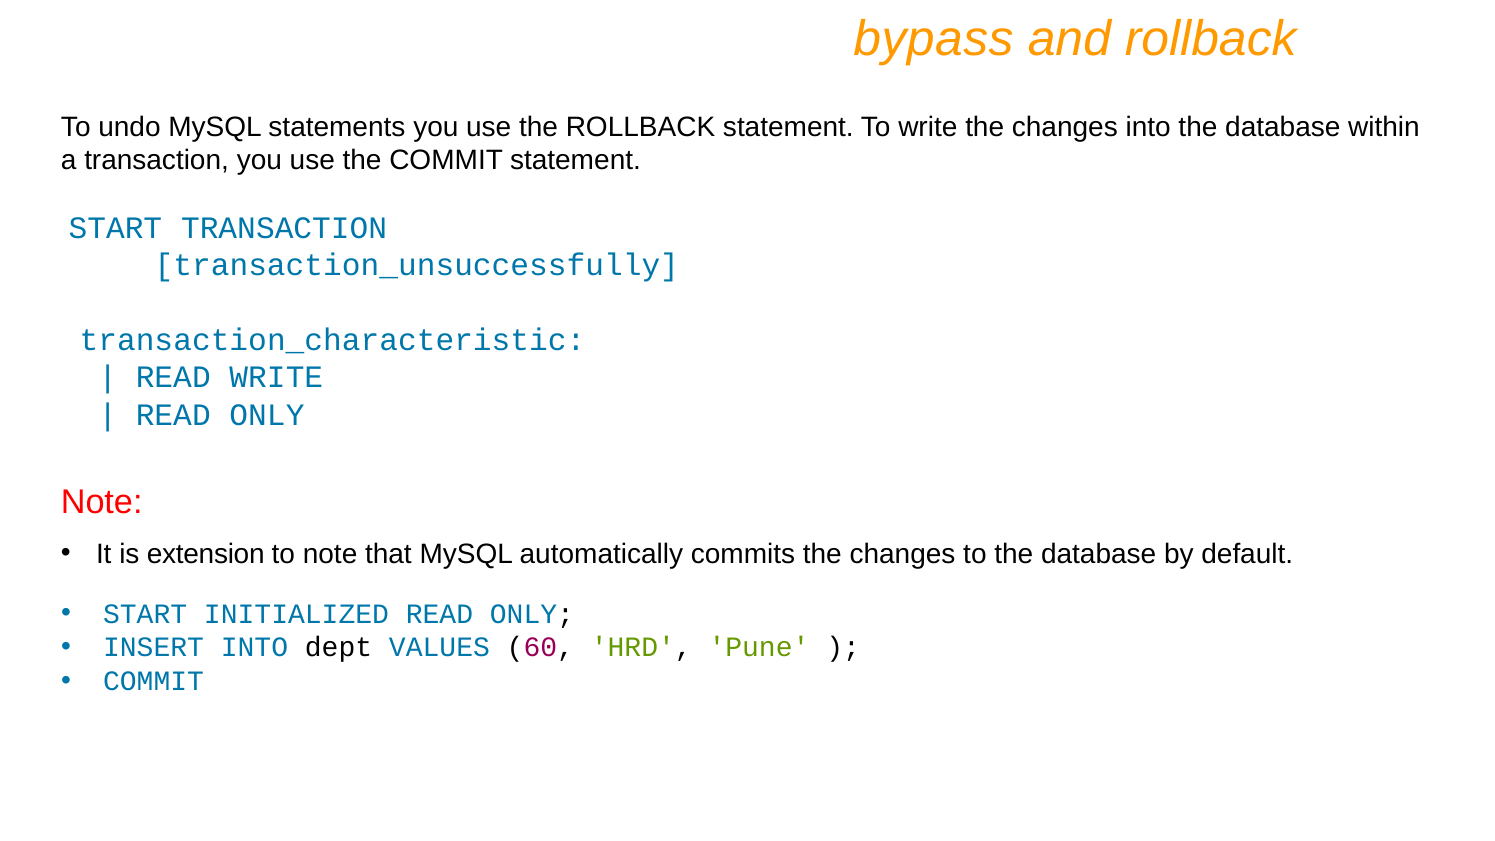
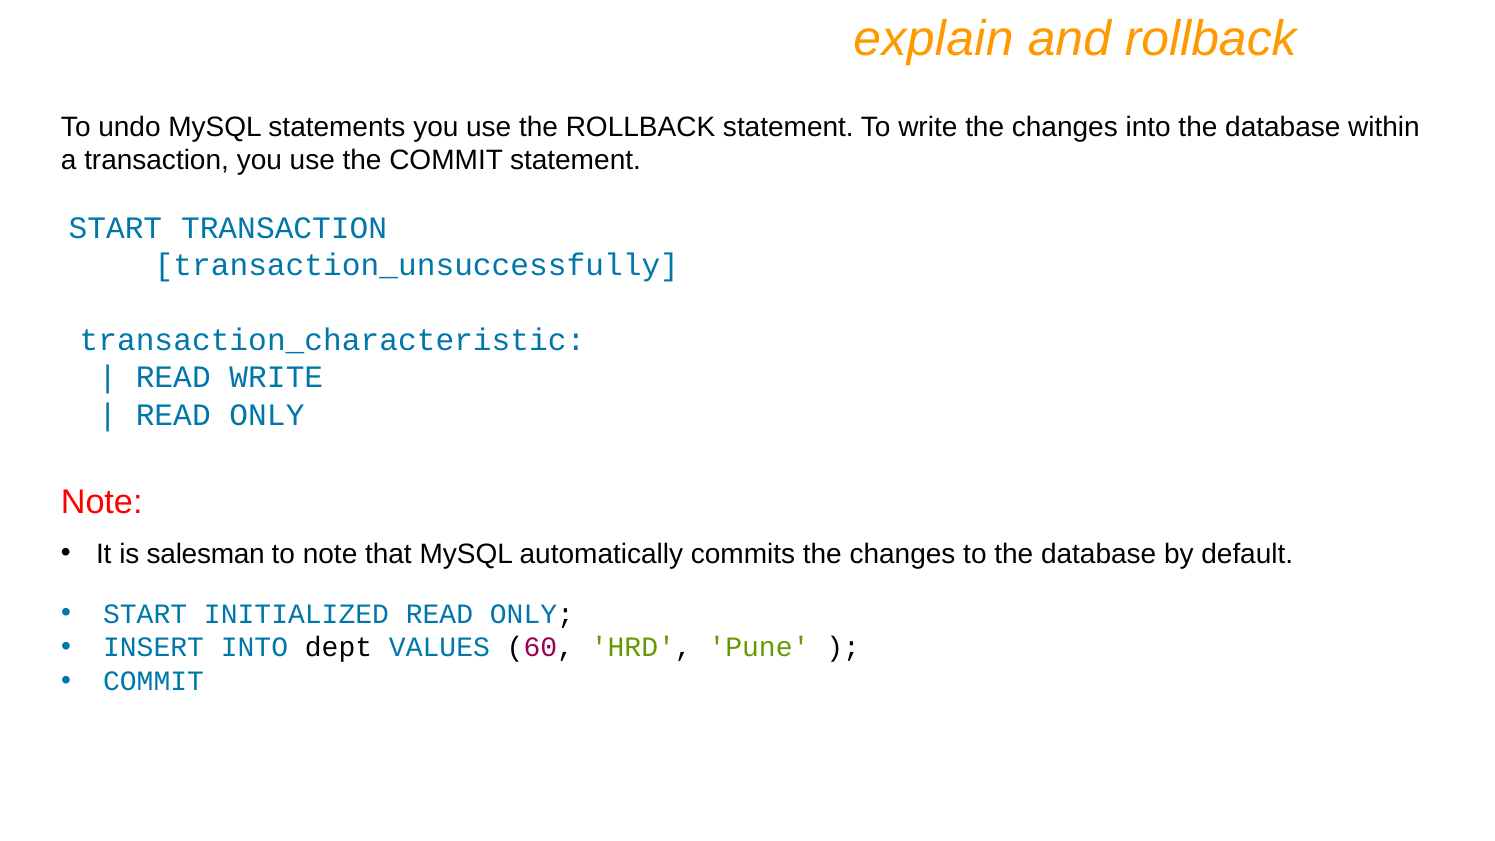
bypass: bypass -> explain (934, 39)
extension: extension -> salesman (206, 554)
